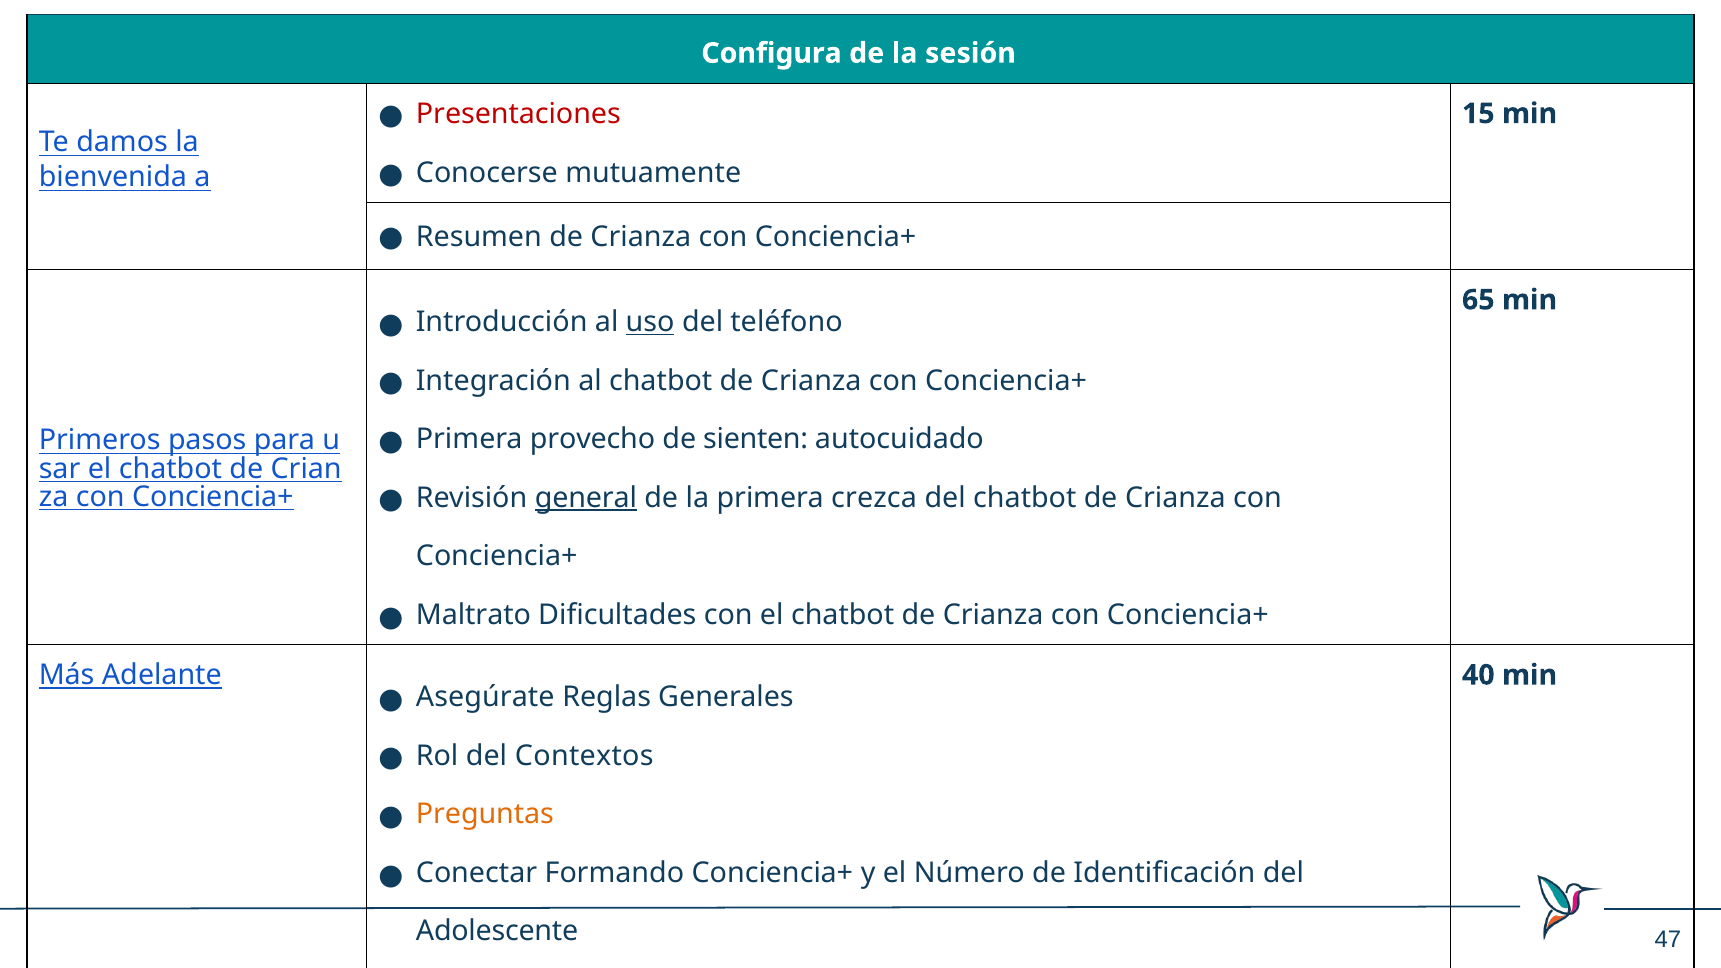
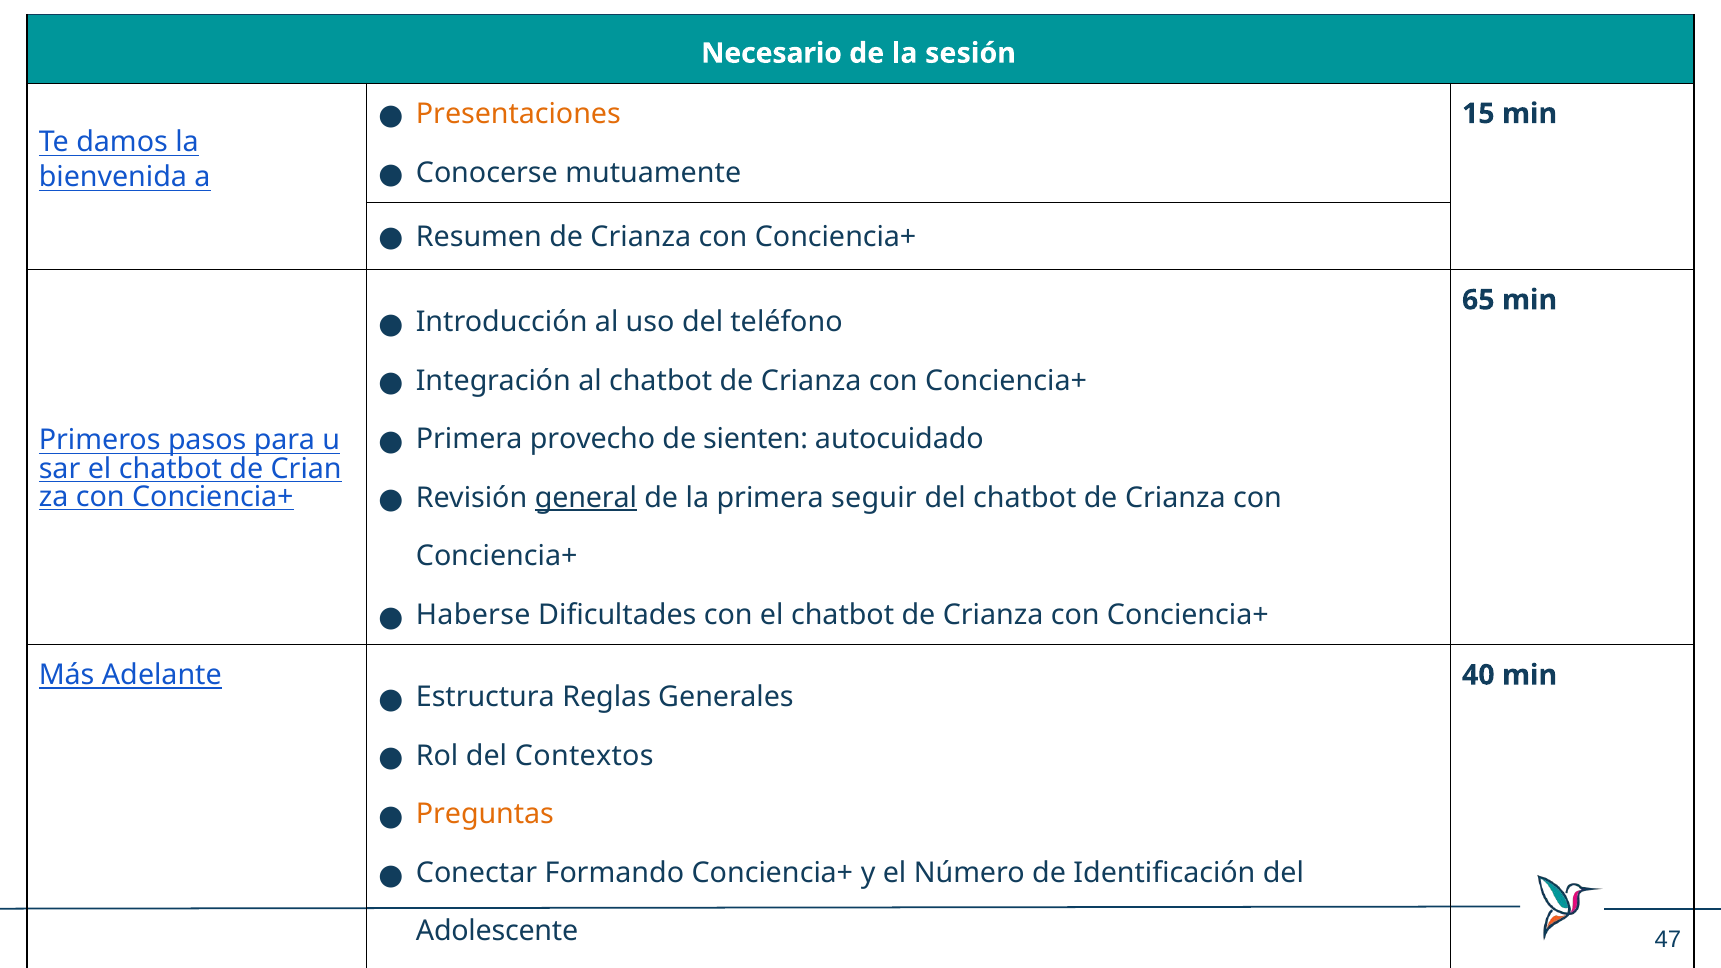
Configura: Configura -> Necesario (772, 53)
Presentaciones colour: red -> orange (518, 114)
uso underline: present -> none (650, 322)
crezca: crezca -> seguir (874, 498)
Maltrato: Maltrato -> Haberse (473, 615)
Asegúrate: Asegúrate -> Estructura (485, 697)
